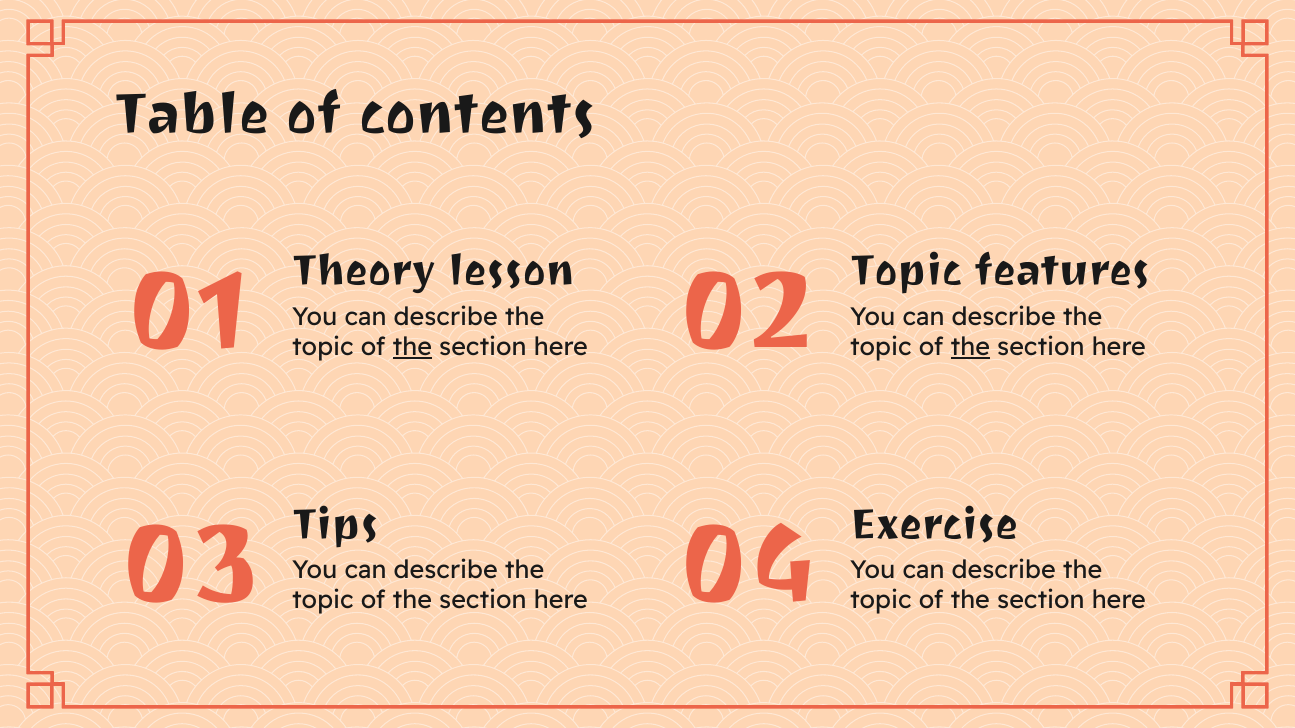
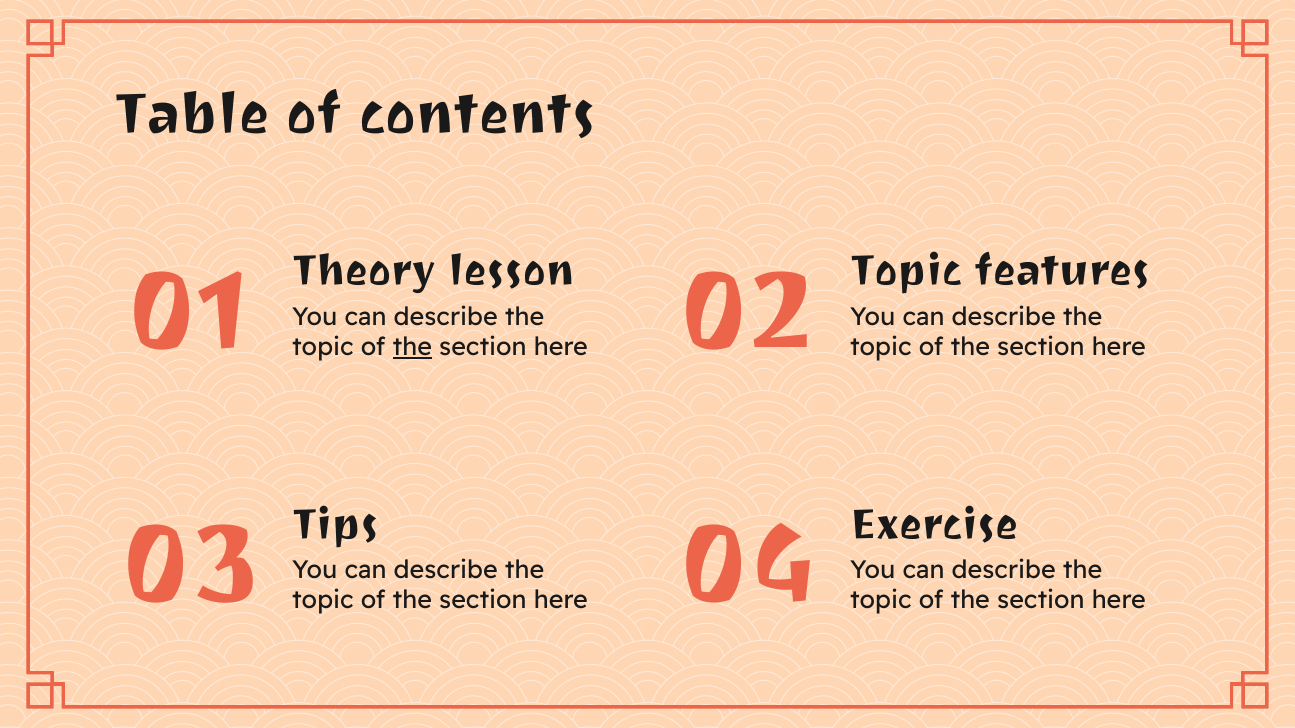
the underline: present -> none (970, 348)
